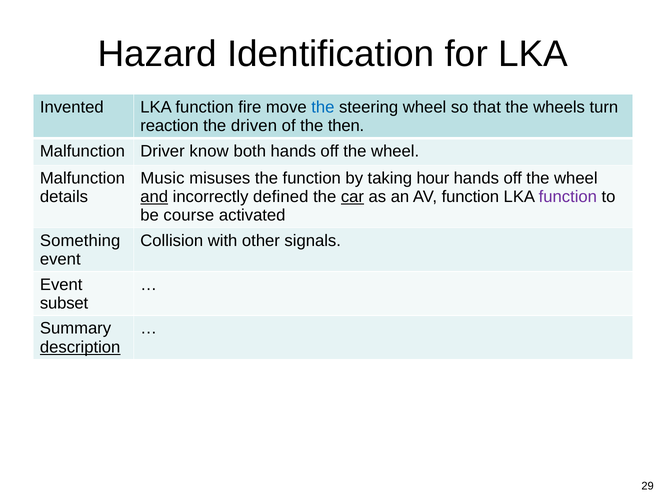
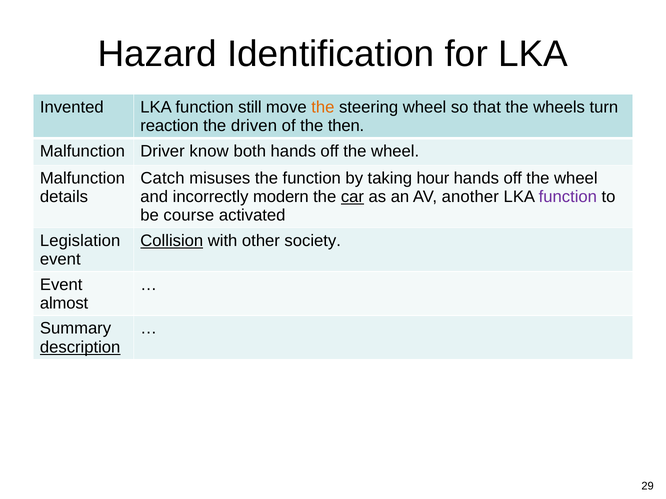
fire: fire -> still (250, 107)
the colour: blue -> orange (323, 107)
Music: Music -> Catch (162, 178)
and underline: present -> none (154, 197)
defined: defined -> modern (281, 197)
AV function: function -> another (470, 197)
Something: Something -> Legislation (80, 241)
Collision underline: none -> present (172, 241)
signals: signals -> society (313, 241)
subset: subset -> almost (64, 303)
